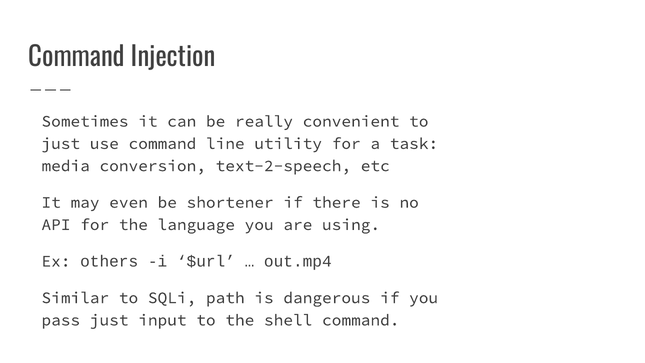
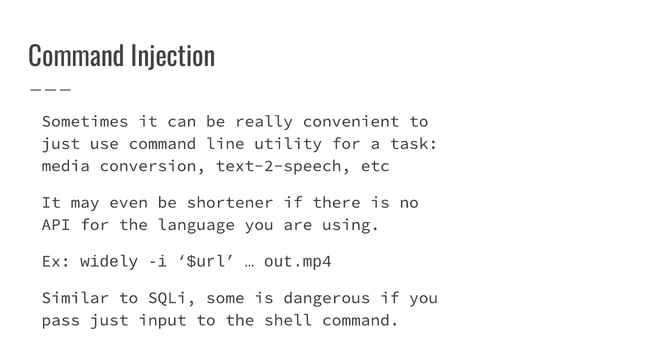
others: others -> widely (109, 261)
path: path -> some (225, 298)
